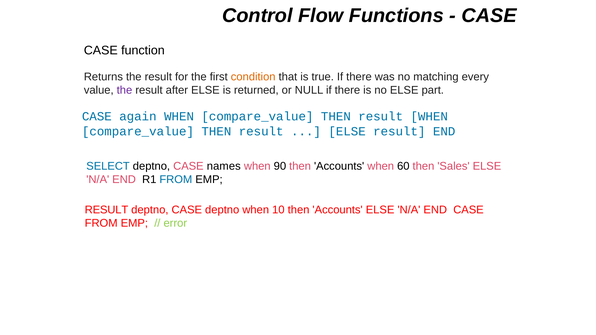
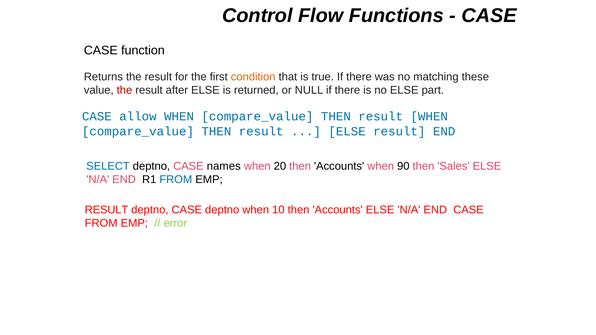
every: every -> these (475, 77)
the colour: purple -> red (124, 90)
again: again -> allow (138, 117)
90: 90 -> 20 (280, 166)
60: 60 -> 90 (403, 166)
